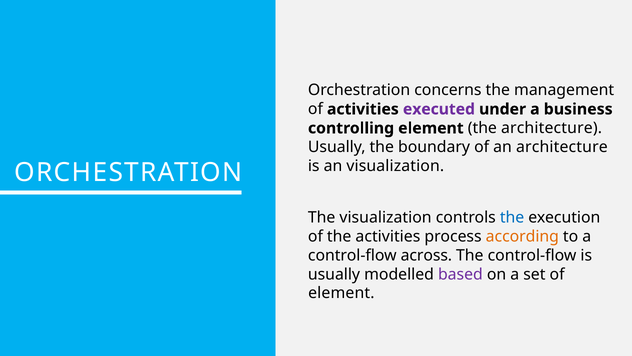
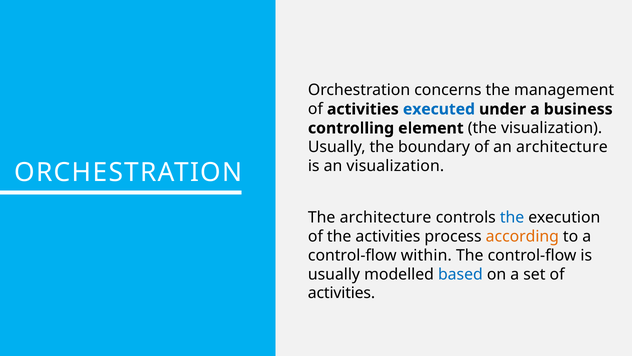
executed colour: purple -> blue (439, 109)
the architecture: architecture -> visualization (552, 128)
The visualization: visualization -> architecture (385, 217)
across: across -> within (426, 255)
based colour: purple -> blue (460, 274)
element: element -> activities (341, 293)
